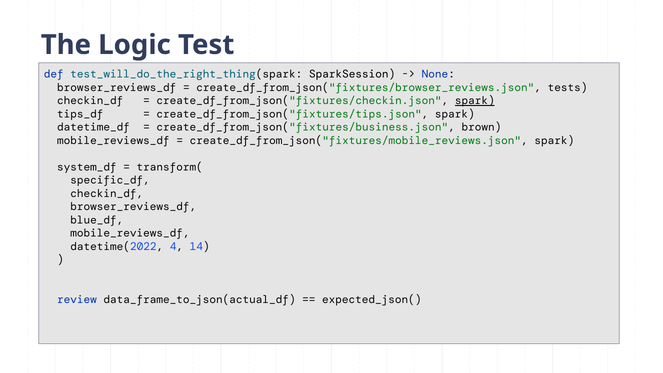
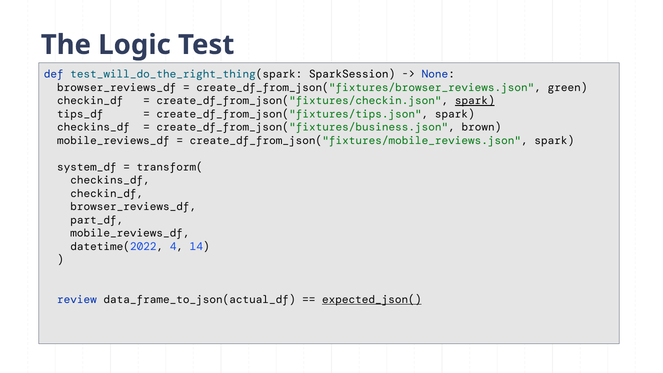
tests: tests -> green (568, 87)
datetime_df: datetime_df -> checkins_df (94, 127)
specific_df: specific_df -> checkins_df (110, 180)
blue_df: blue_df -> part_df (97, 220)
expected_json( underline: none -> present (372, 300)
